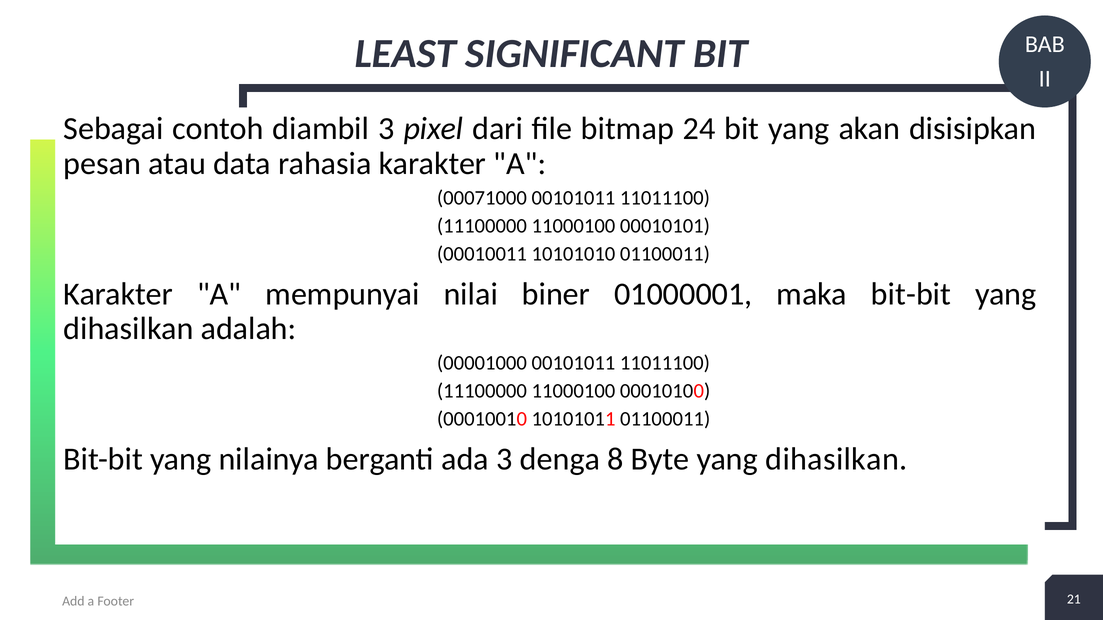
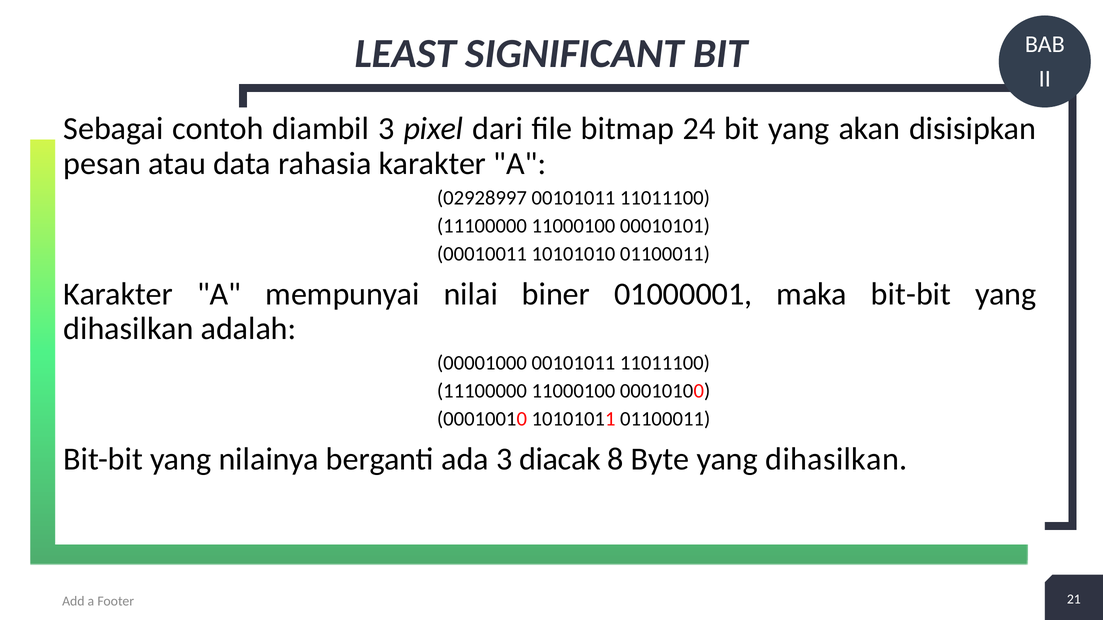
00071000: 00071000 -> 02928997 (482, 198)
denga: denga -> diacak (560, 459)
